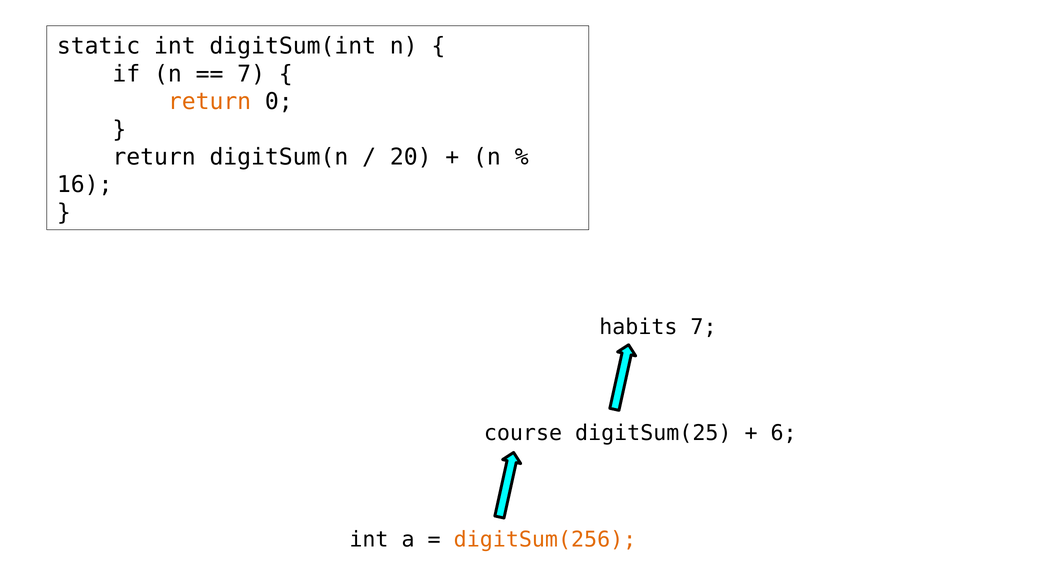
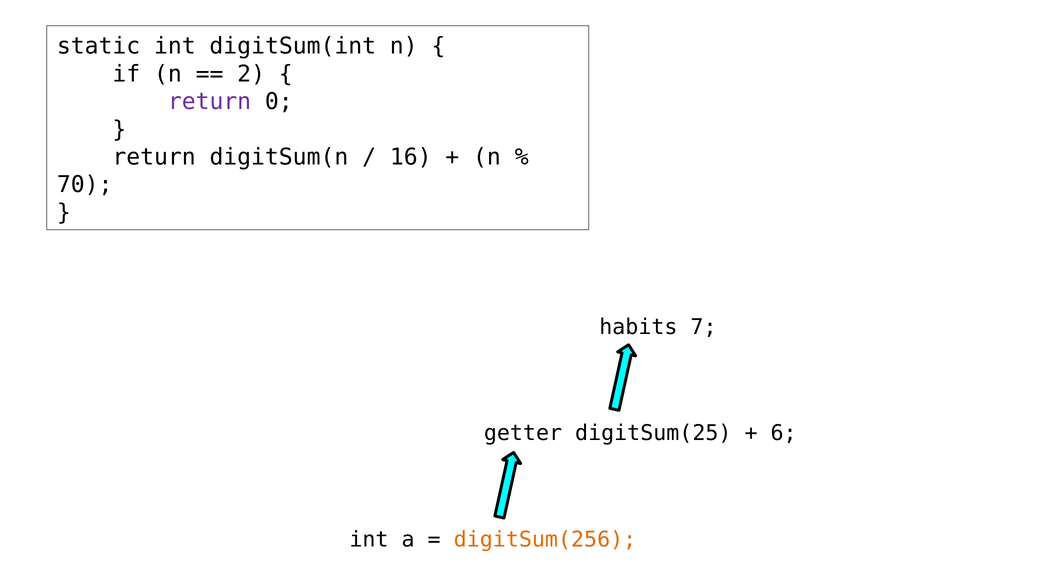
7: 7 -> 2 (251, 74)
return colour: orange -> purple (210, 102)
20: 20 -> 16 (411, 157)
16: 16 -> 70 (85, 185)
course: course -> getter (523, 433)
